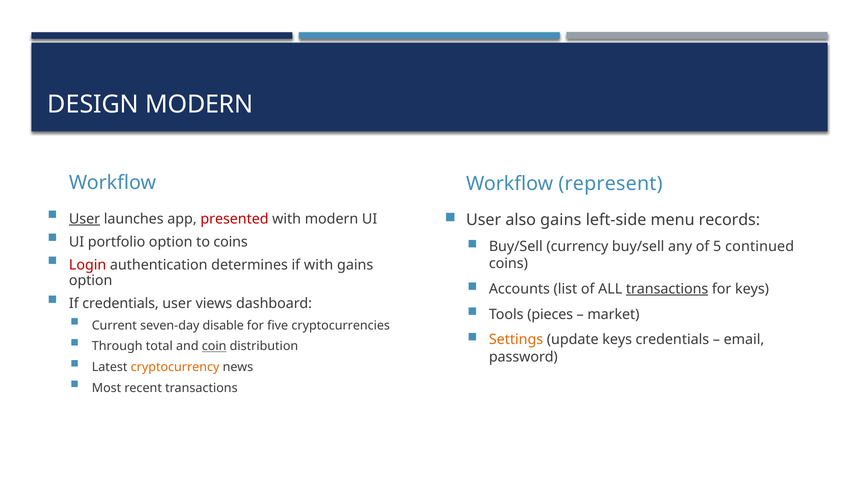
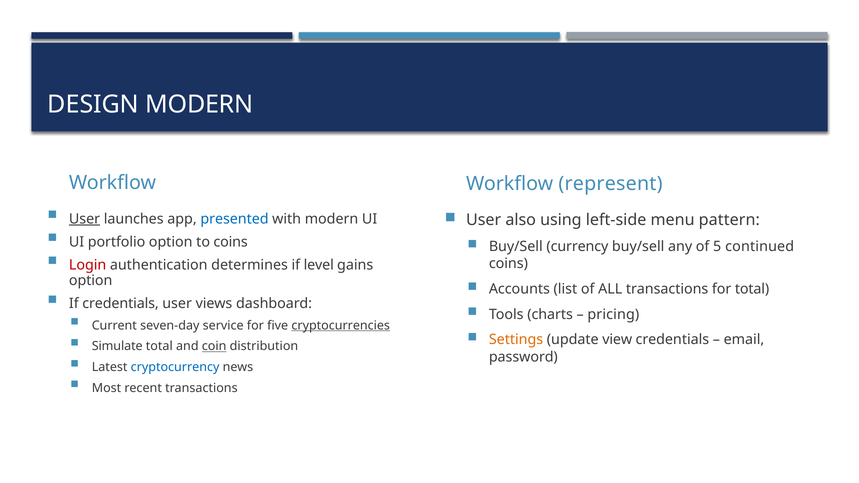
presented colour: red -> blue (234, 219)
also gains: gains -> using (561, 220)
records: records -> pattern (729, 220)
if with: with -> level (319, 265)
transactions underline: present -> none (667, 289)
for keys: keys -> total (752, 289)
pieces: pieces -> charts (550, 314)
market: market -> pricing (613, 314)
disable: disable -> service (223, 326)
cryptocurrencies underline: none -> present (341, 326)
update keys: keys -> view (617, 340)
Through: Through -> Simulate (117, 346)
cryptocurrency colour: orange -> blue (175, 367)
